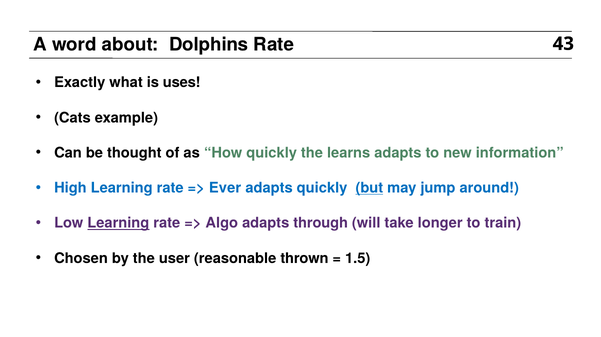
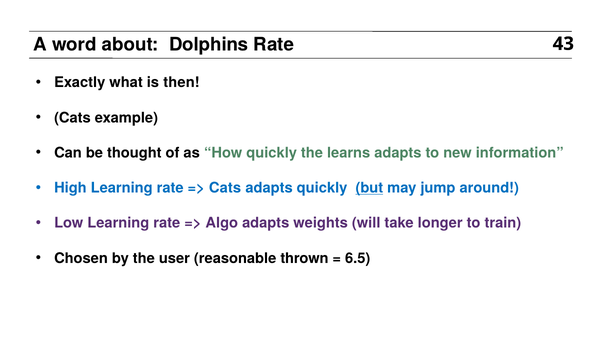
uses: uses -> then (182, 83)
Ever: Ever -> Cats (225, 188)
Learning underline: present -> none (118, 223)
through: through -> weights (321, 223)
1.5: 1.5 -> 6.5 (358, 259)
